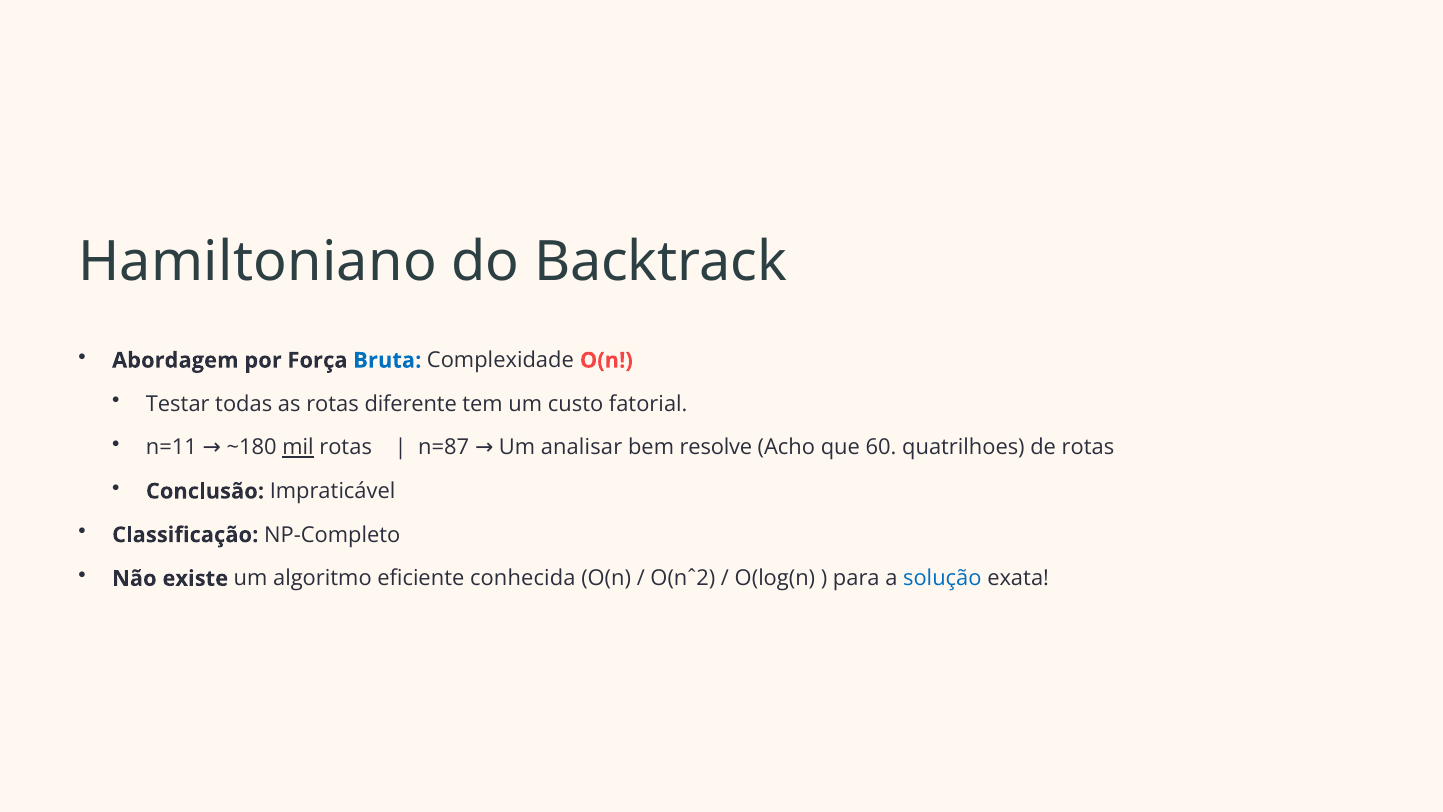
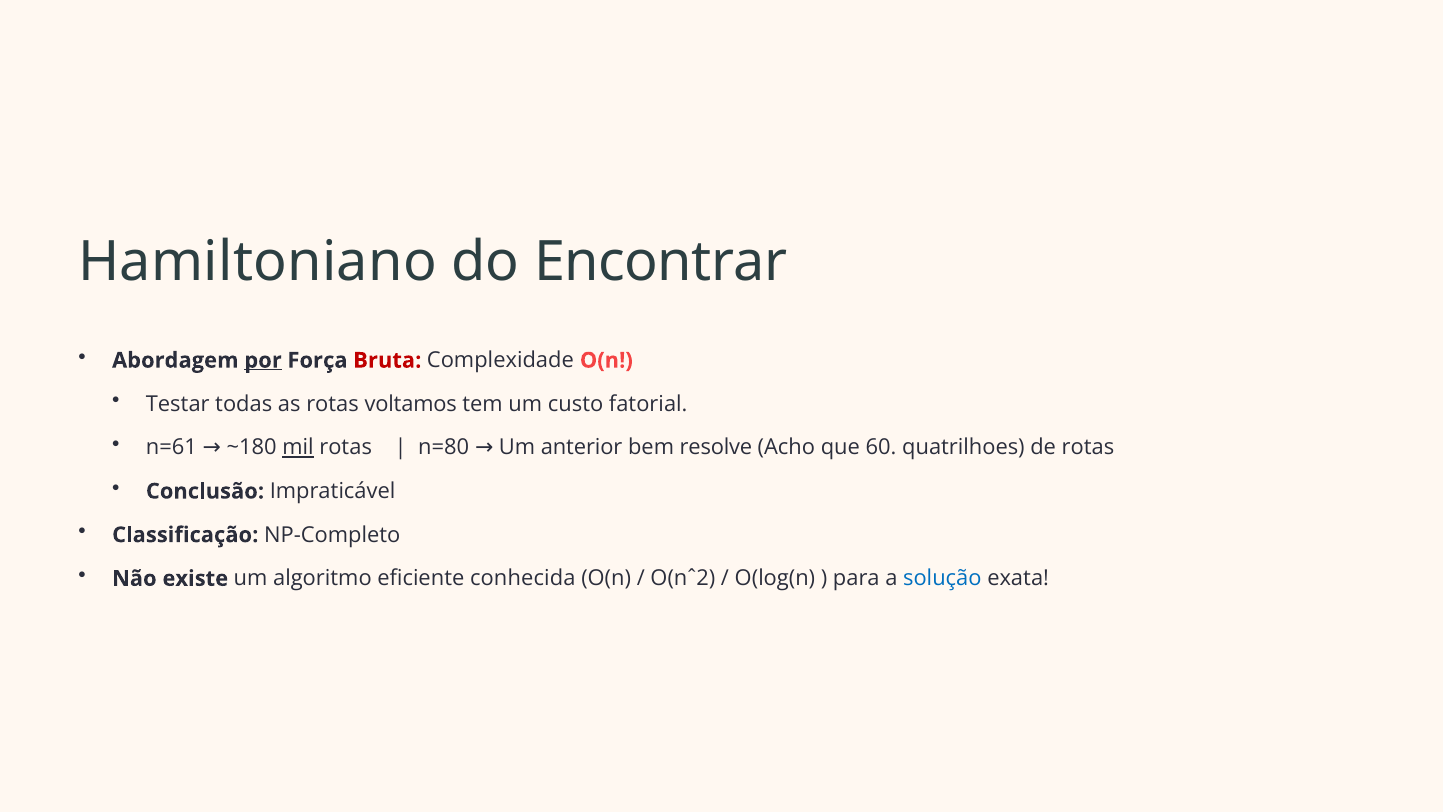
Backtrack: Backtrack -> Encontrar (661, 262)
por underline: none -> present (263, 360)
Bruta colour: blue -> red (387, 360)
diferente: diferente -> voltamos (411, 404)
n=11: n=11 -> n=61 (171, 448)
n=87: n=87 -> n=80 (444, 448)
analisar: analisar -> anterior (582, 448)
